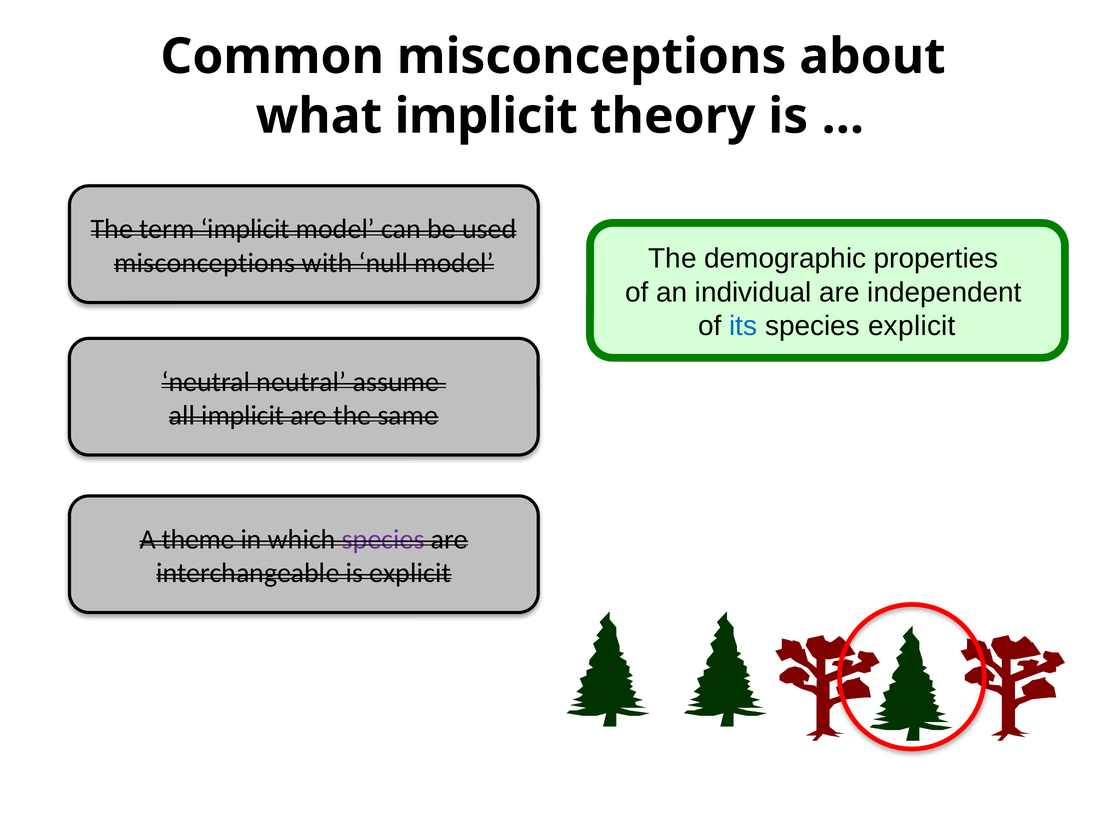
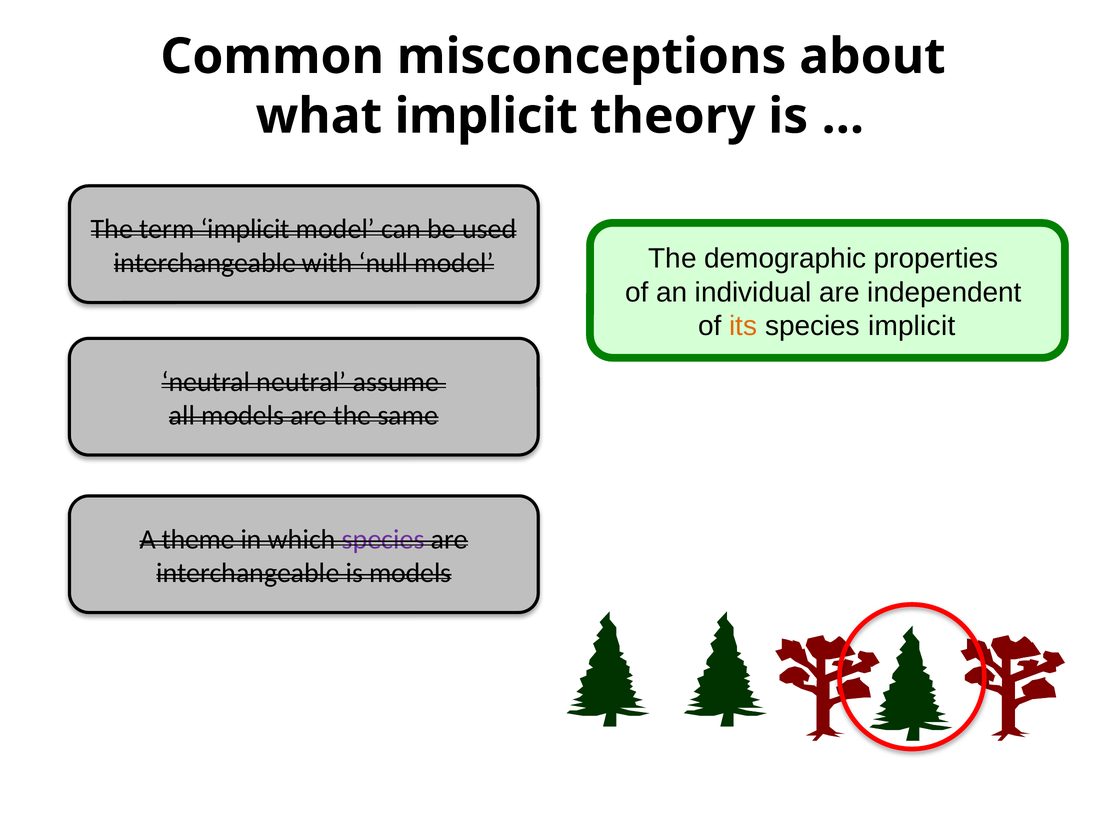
misconceptions: misconceptions -> interchangeable (205, 263)
its colour: blue -> orange (743, 326)
species explicit: explicit -> implicit (912, 326)
all implicit: implicit -> models (243, 415)
is explicit: explicit -> models (410, 573)
